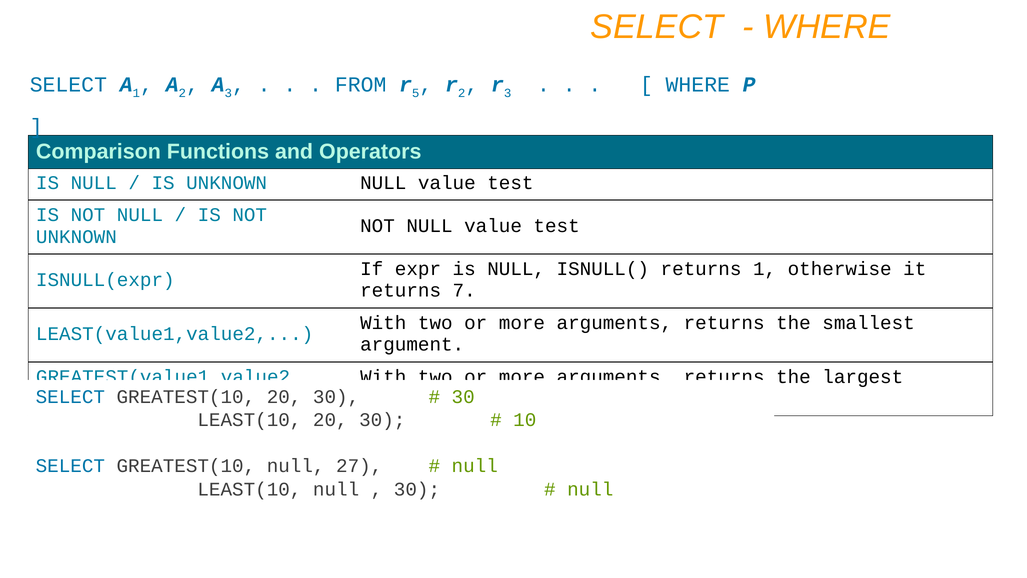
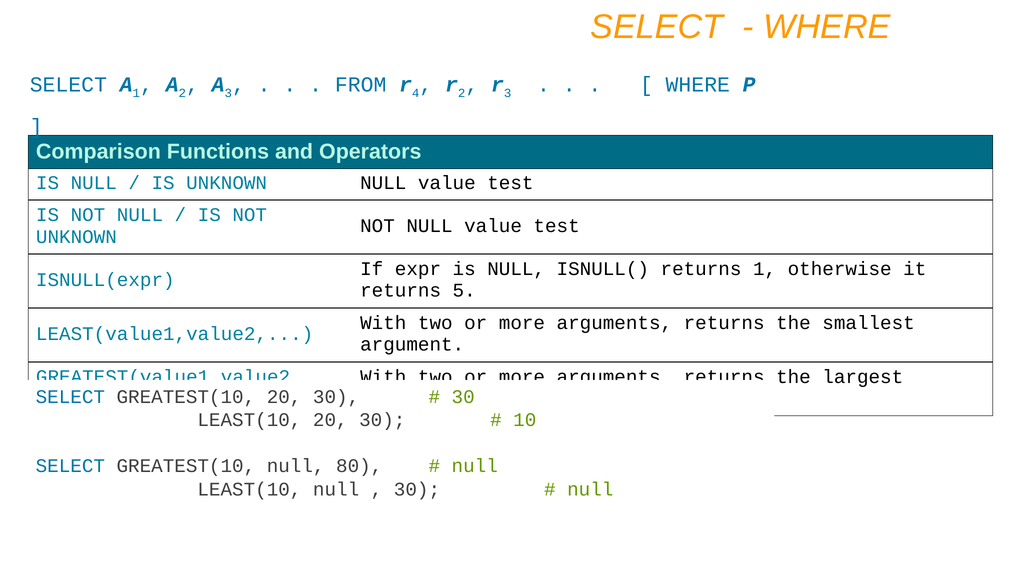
5: 5 -> 4 (416, 93)
7: 7 -> 5 (464, 290)
27: 27 -> 80 (359, 466)
